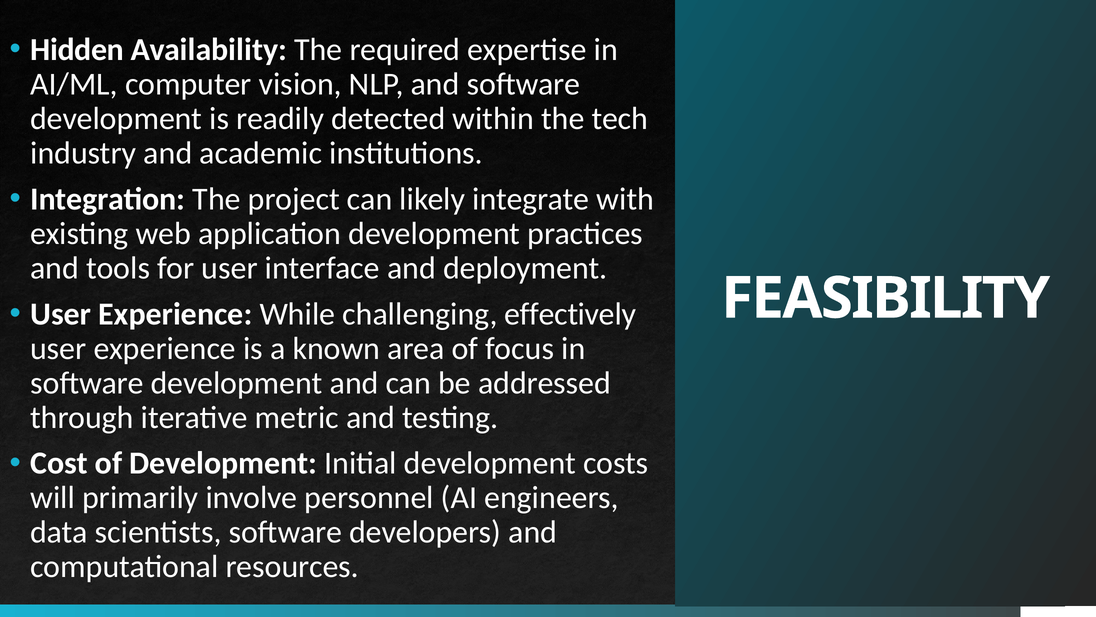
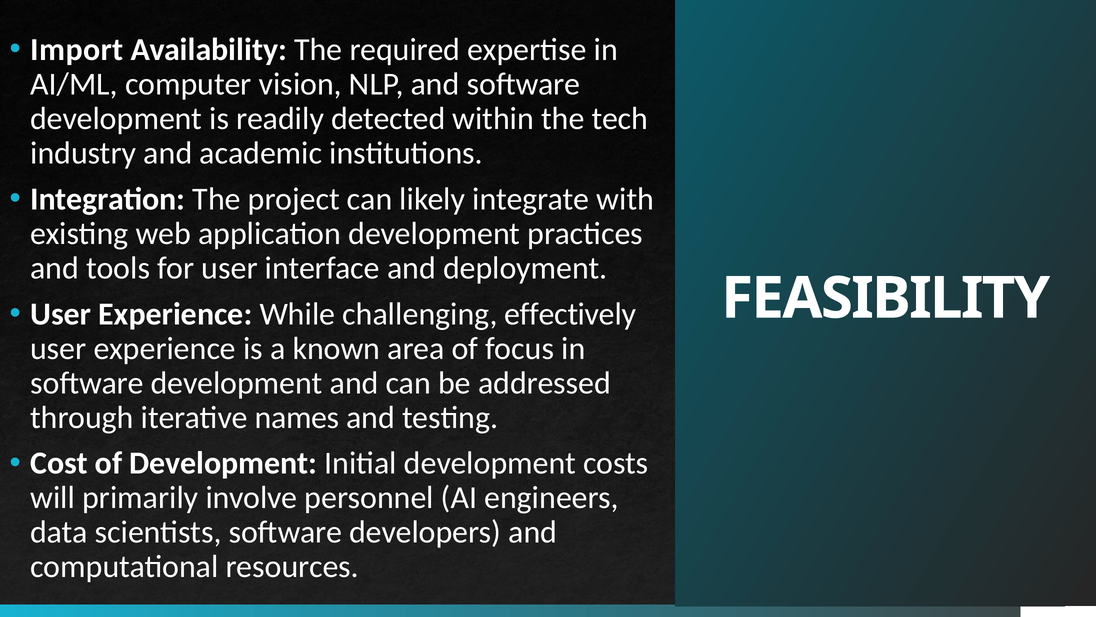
Hidden: Hidden -> Import (77, 50)
metric: metric -> names (297, 417)
